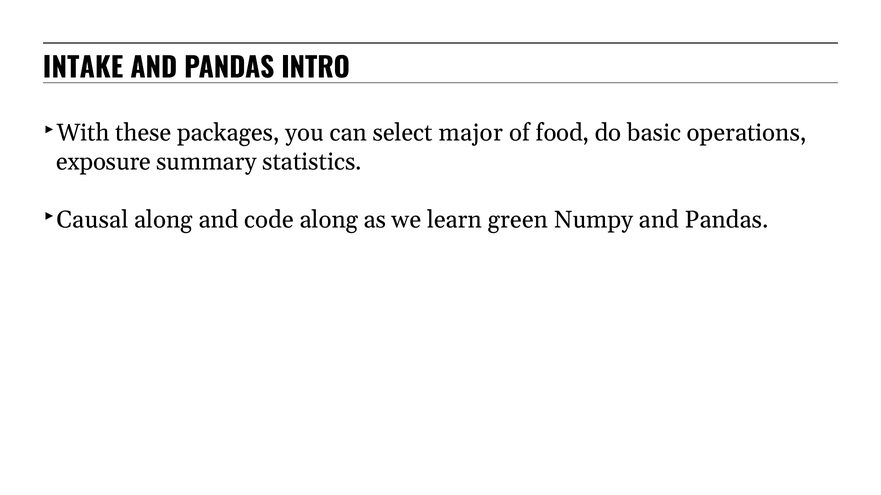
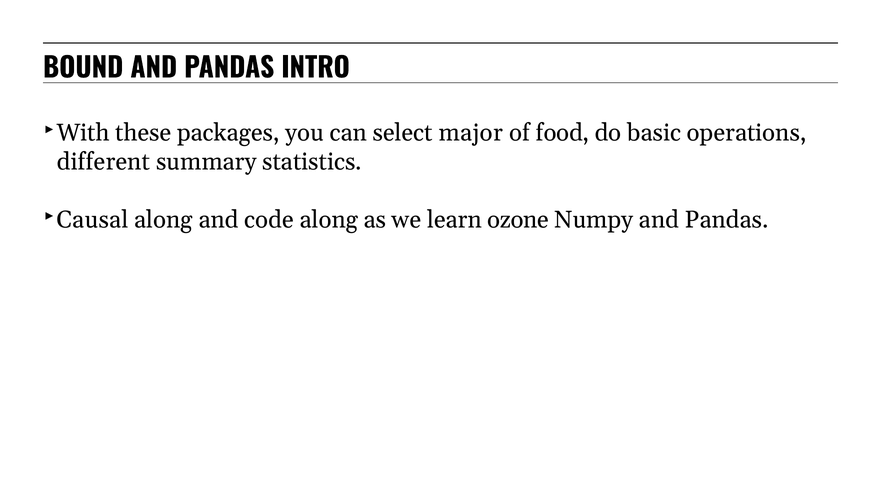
INTAKE: INTAKE -> BOUND (83, 68)
exposure: exposure -> different (103, 162)
green: green -> ozone (518, 219)
